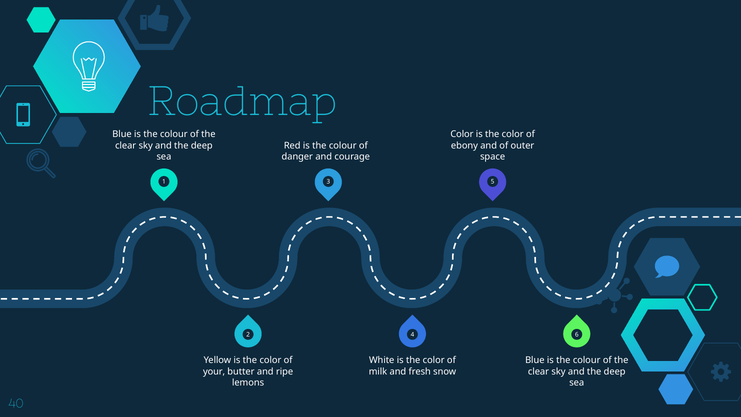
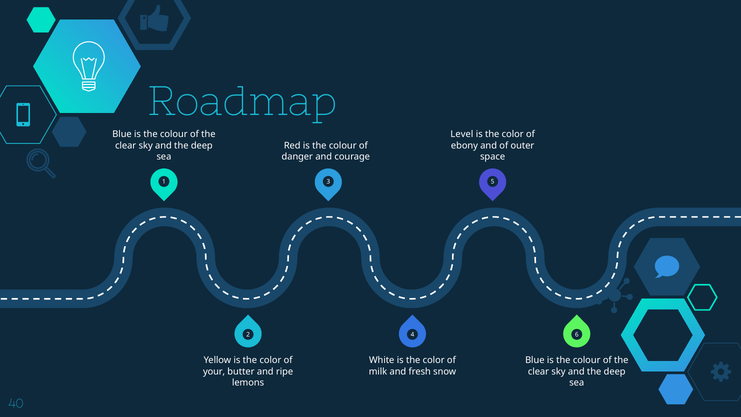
Color: Color -> Level (462, 134)
